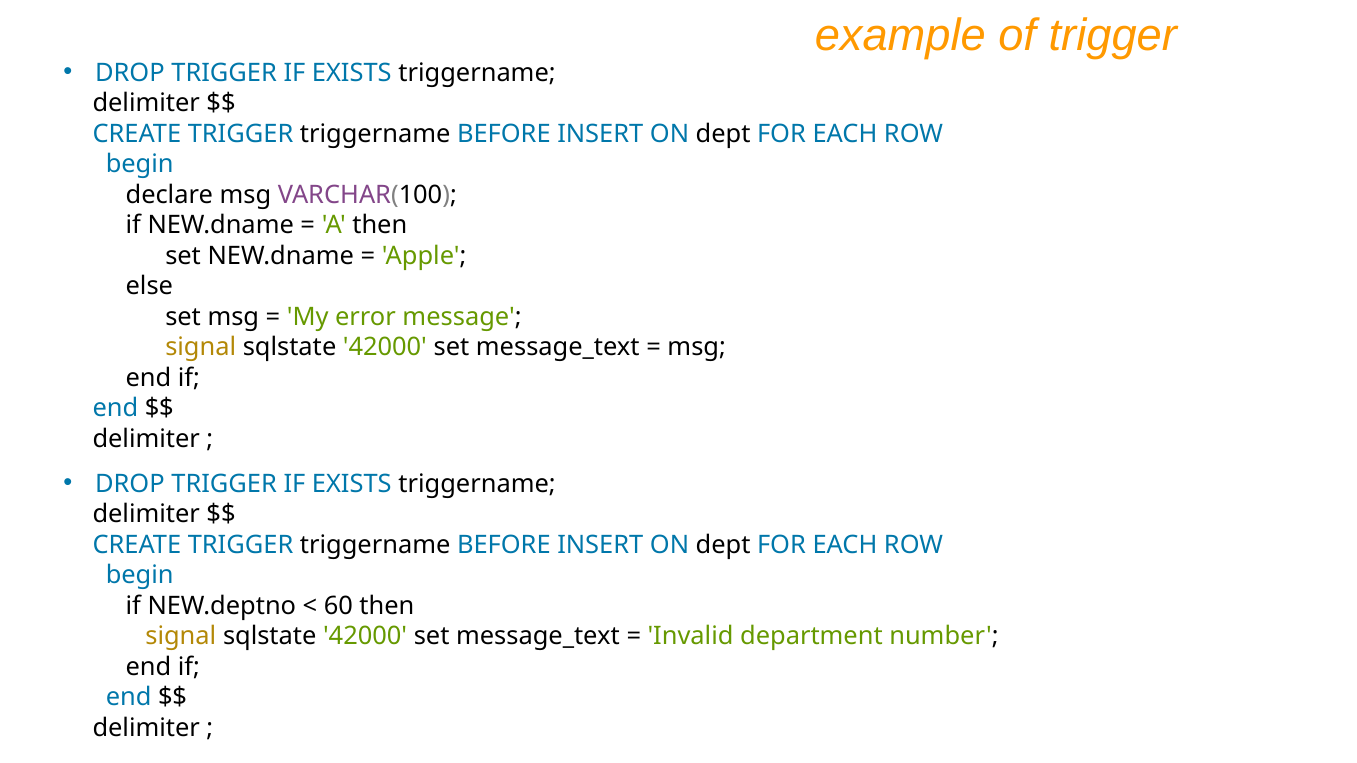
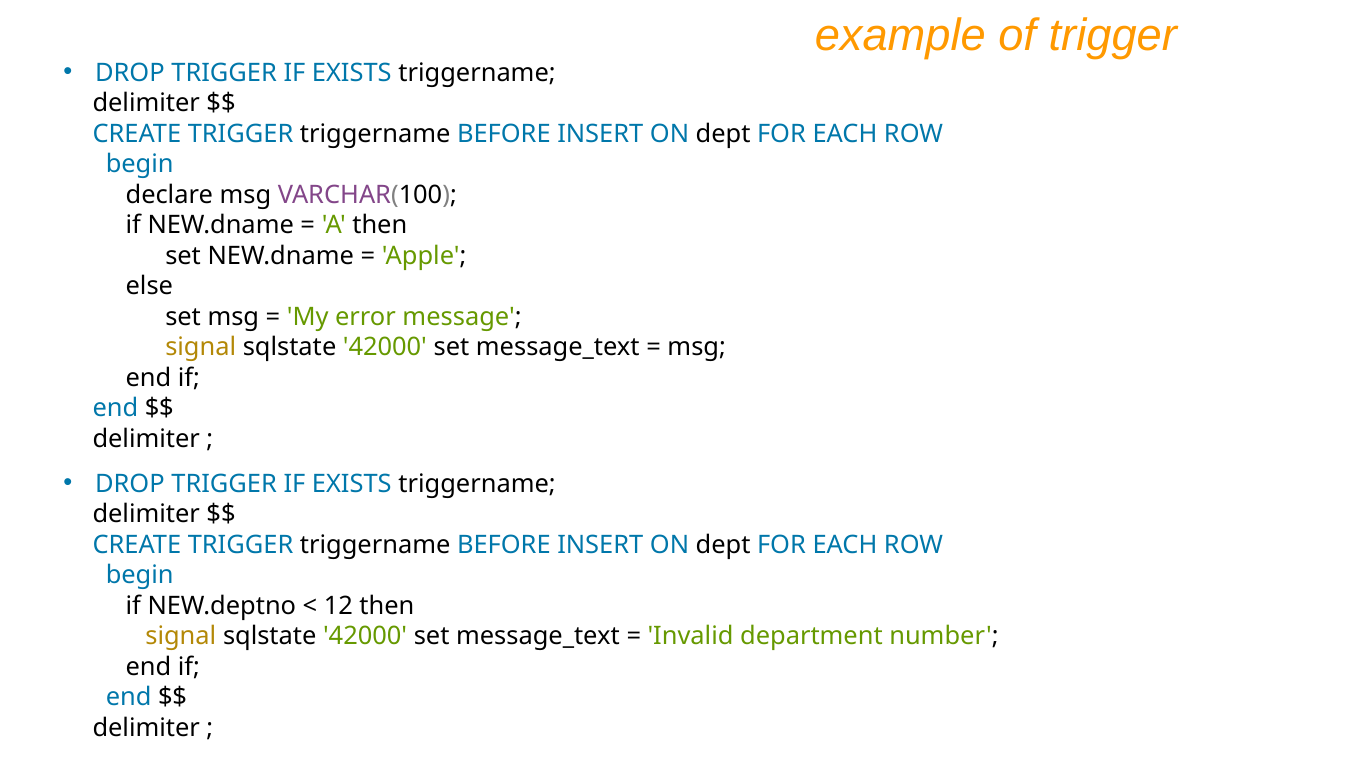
60: 60 -> 12 (338, 606)
